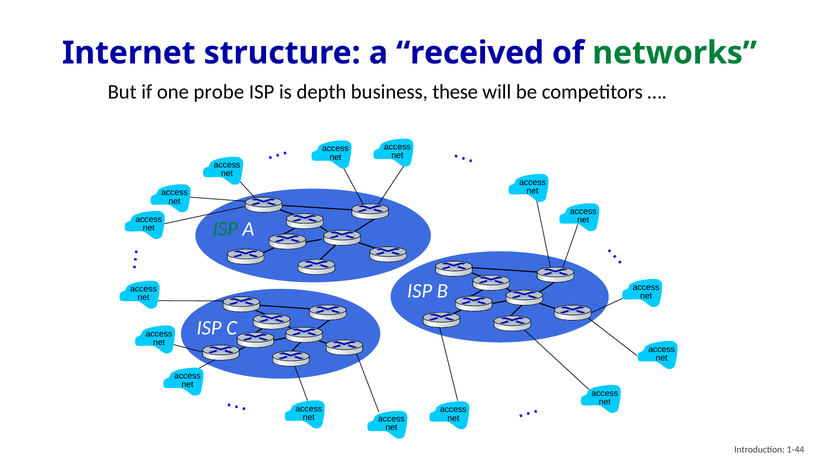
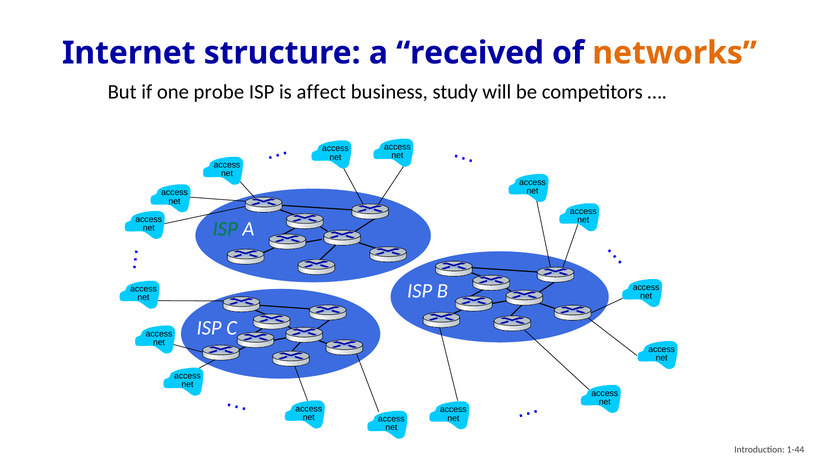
networks colour: green -> orange (675, 53)
depth: depth -> affect (321, 92)
these: these -> study (455, 92)
